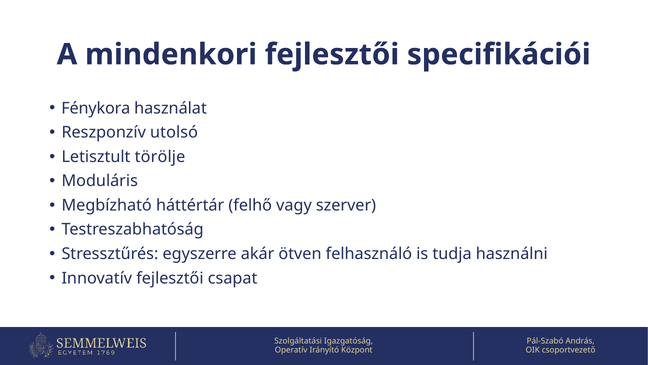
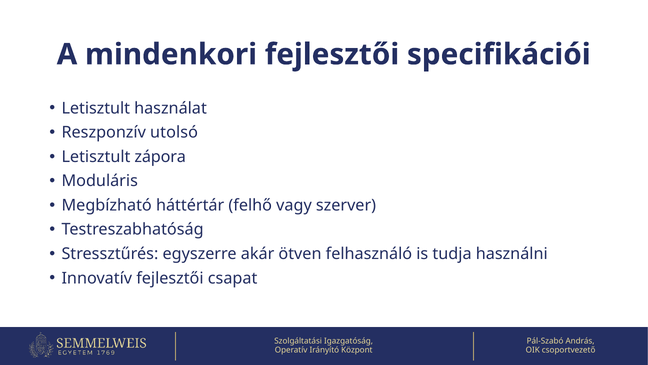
Fénykora: Fénykora -> Letisztult (96, 108)
törölje: törölje -> zápora (160, 157)
